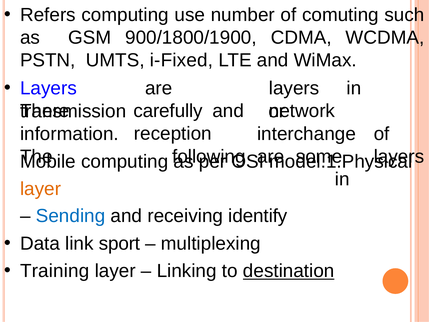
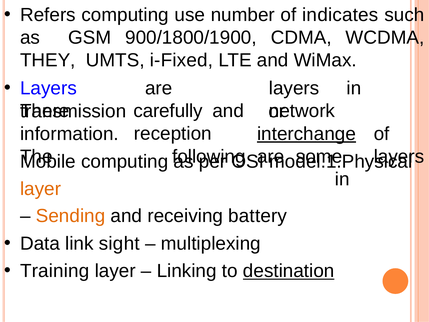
comuting: comuting -> indicates (340, 15)
PSTN: PSTN -> THEY (48, 60)
interchange underline: none -> present (306, 134)
Sending colour: blue -> orange (71, 216)
identify: identify -> battery (258, 216)
sport: sport -> sight (119, 243)
